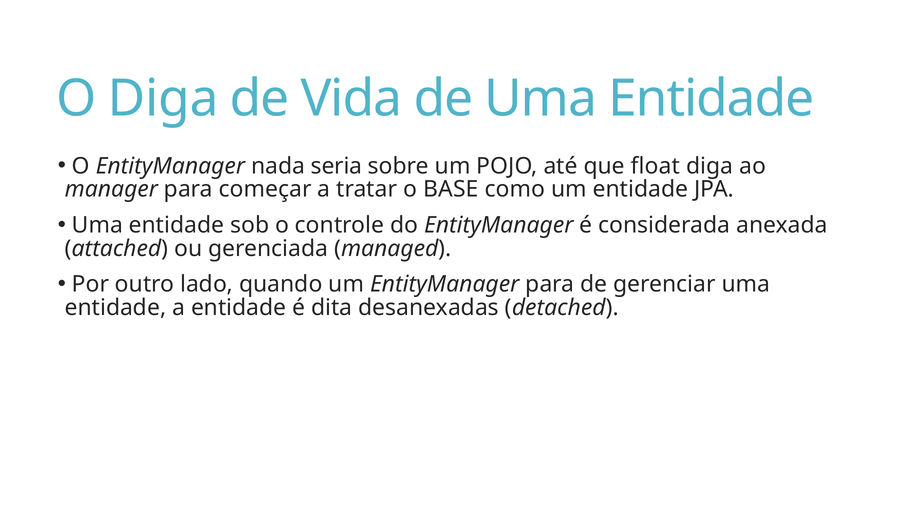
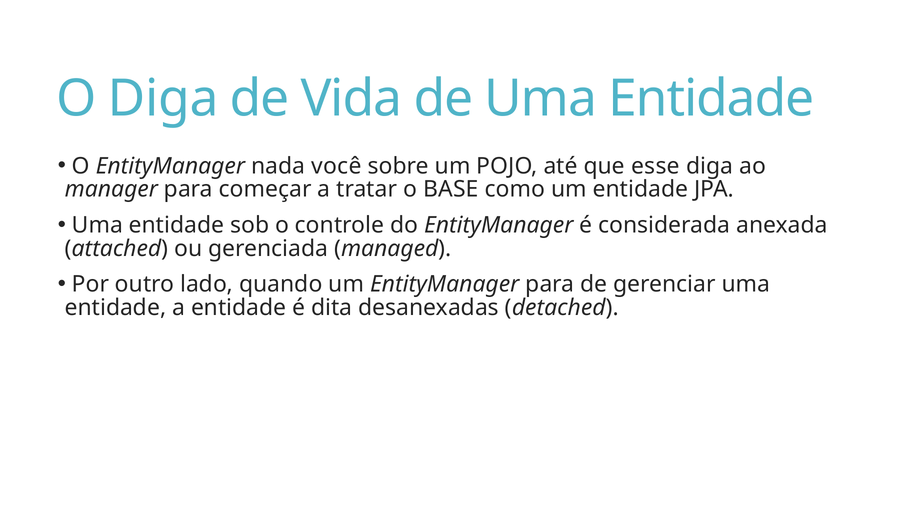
seria: seria -> você (336, 166)
float: float -> esse (655, 166)
